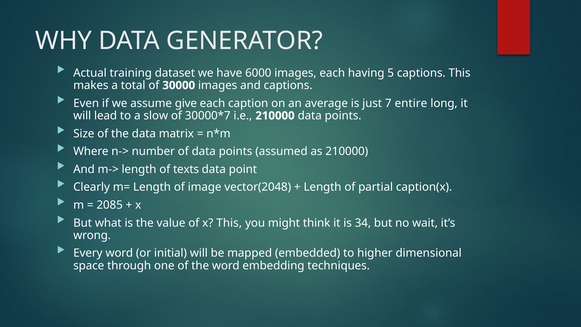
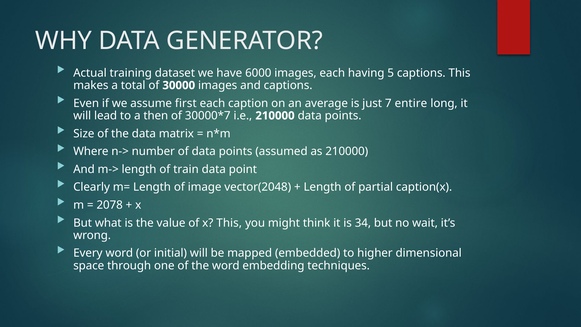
give: give -> first (186, 103)
slow: slow -> then (156, 116)
texts: texts -> train (186, 169)
2085: 2085 -> 2078 (110, 205)
